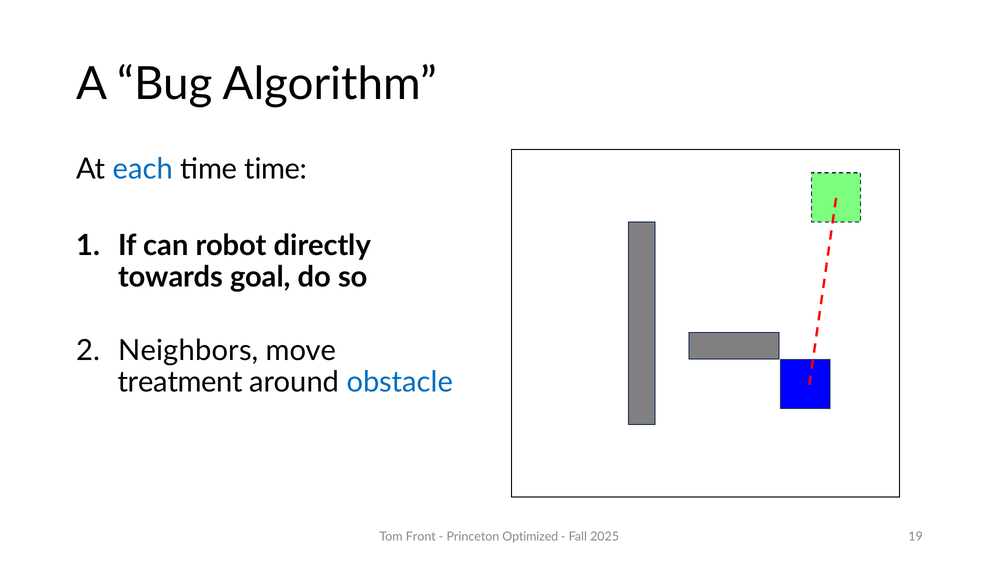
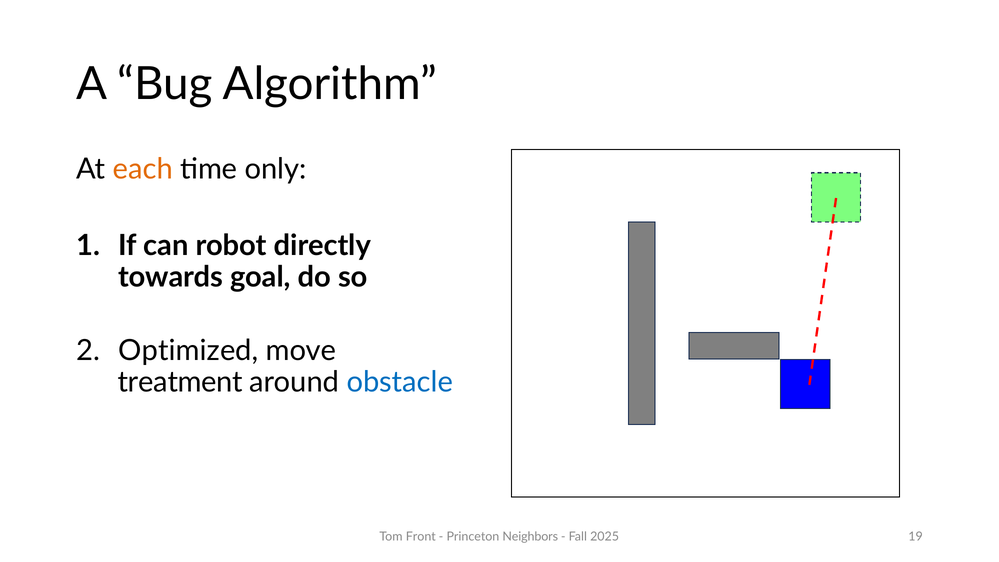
each colour: blue -> orange (143, 169)
time time: time -> only (276, 169)
Neighbors: Neighbors -> Optimized (188, 351)
Optimized: Optimized -> Neighbors (530, 537)
